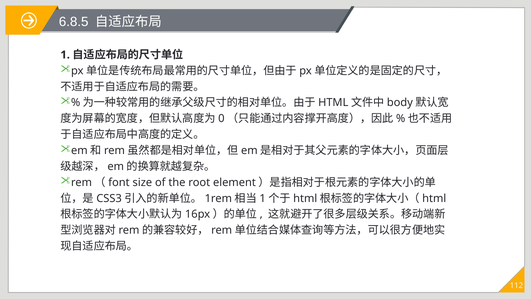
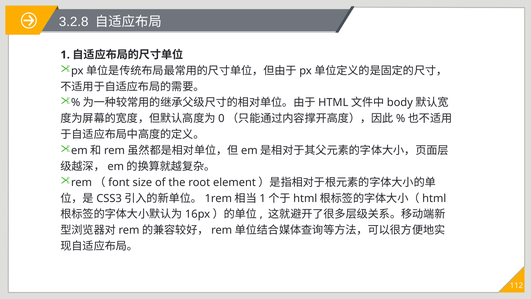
6.8.5: 6.8.5 -> 3.2.8 (74, 22)
